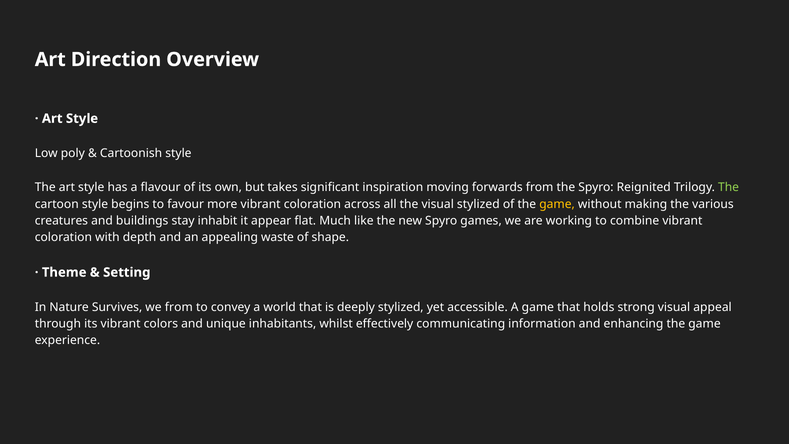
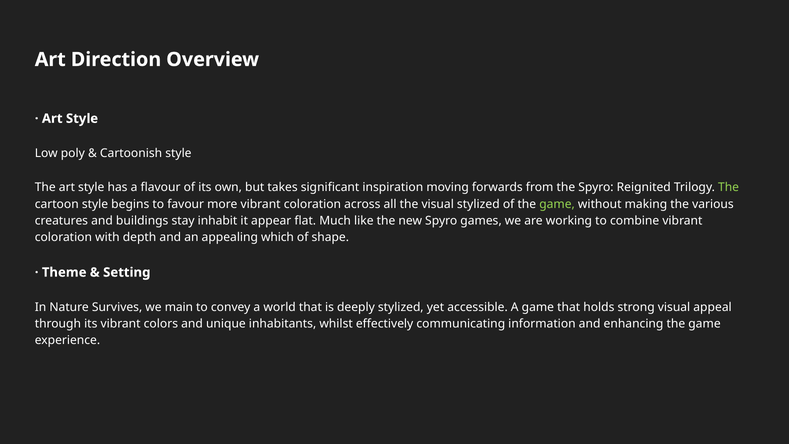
game colour: yellow -> light green (557, 204)
waste: waste -> which (277, 237)
we from: from -> main (179, 307)
